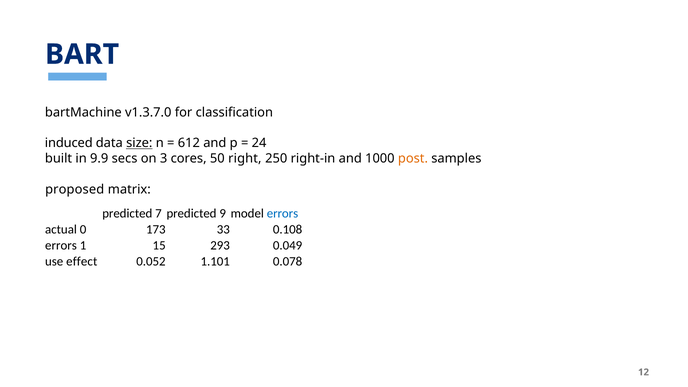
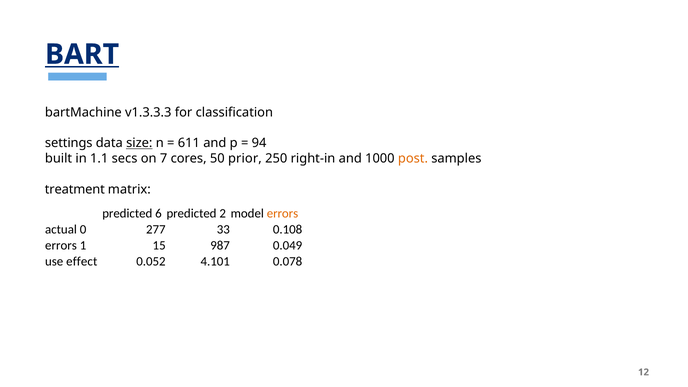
BART underline: none -> present (82, 54)
v1.3.7.0: v1.3.7.0 -> v1.3.3.3 (148, 112)
induced: induced -> settings (69, 143)
612: 612 -> 611 (189, 143)
24: 24 -> 94 (259, 143)
9.9: 9.9 -> 1.1 (99, 159)
3: 3 -> 7 (164, 159)
right: right -> prior (245, 159)
proposed: proposed -> treatment (75, 190)
7: 7 -> 6 (159, 213)
9: 9 -> 2 (223, 213)
errors colour: blue -> orange (283, 213)
173: 173 -> 277 (156, 229)
293: 293 -> 987 (220, 245)
1.101: 1.101 -> 4.101 (215, 261)
